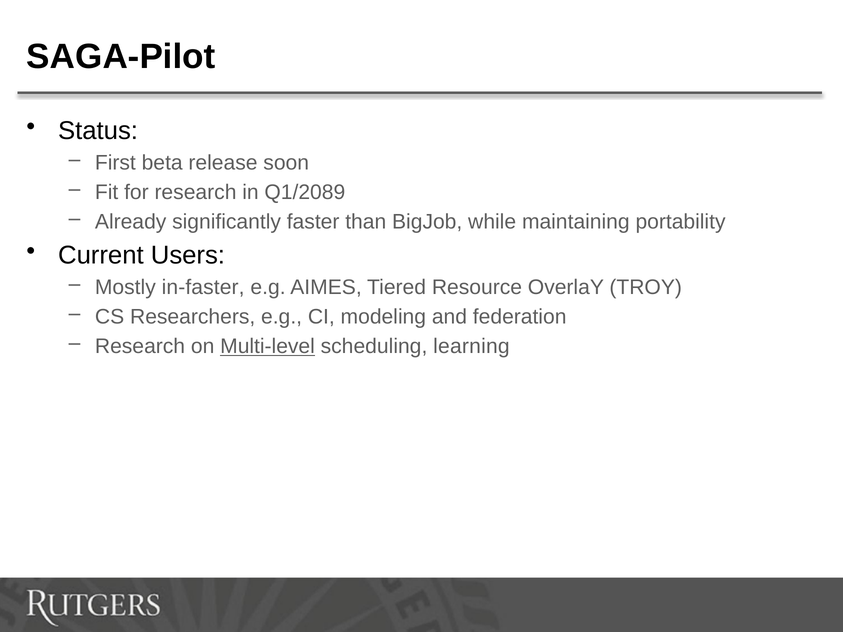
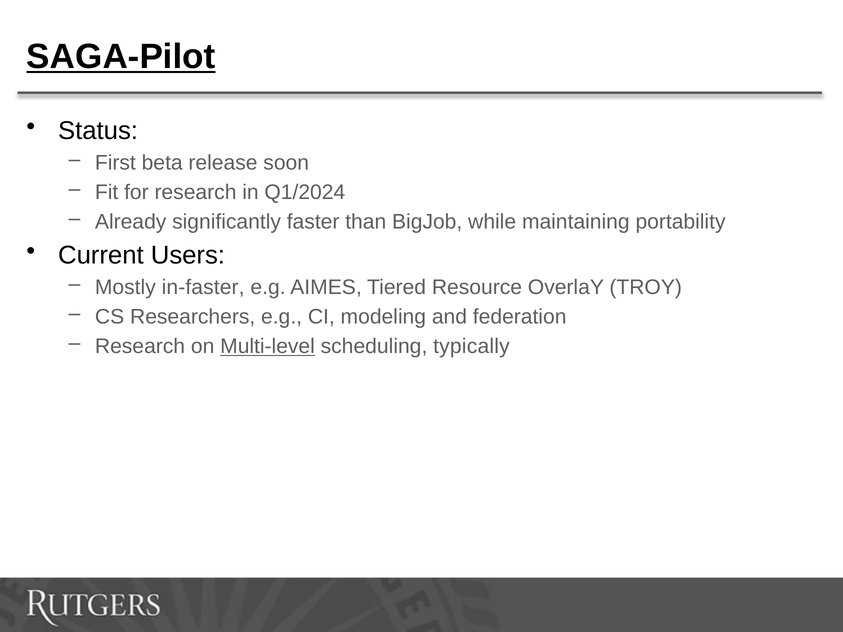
SAGA-Pilot underline: none -> present (121, 57)
Q1/2089: Q1/2089 -> Q1/2024 (305, 192)
learning: learning -> typically (471, 347)
